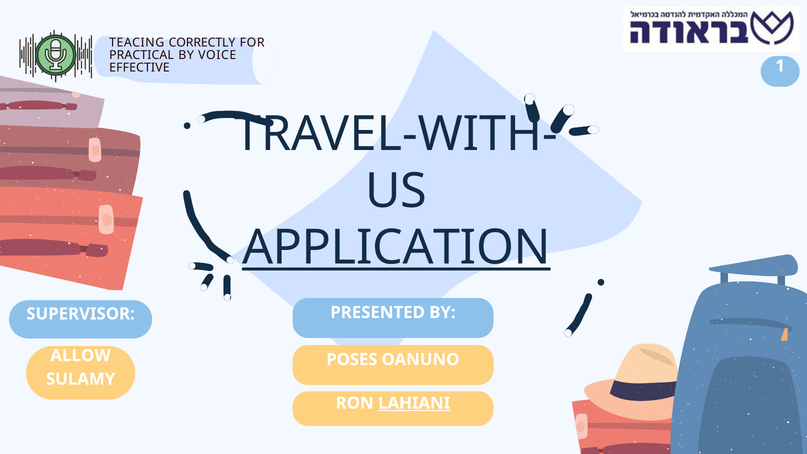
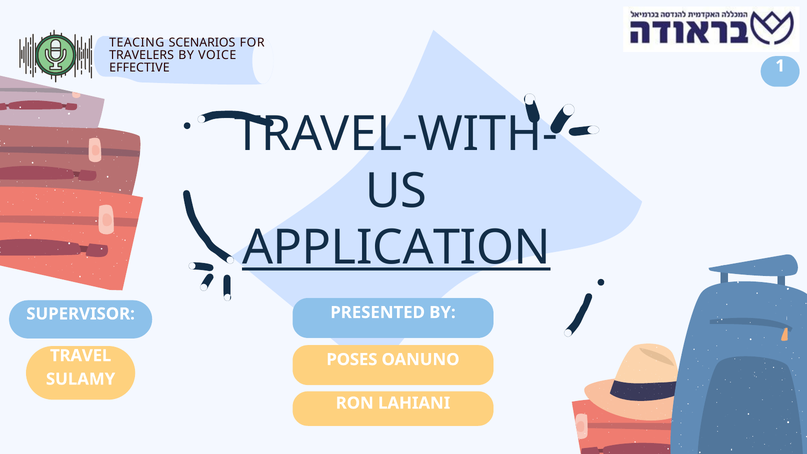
CORRECTLY: CORRECTLY -> SCENARIOS (202, 43)
PRACTICAL: PRACTICAL -> TRAVELERS (142, 55)
ALLOW: ALLOW -> TRAVEL (81, 356)
LAHIANI underline: present -> none (414, 403)
